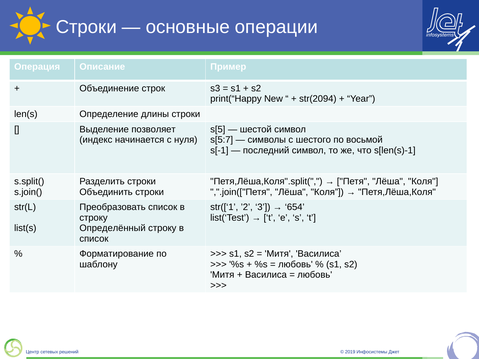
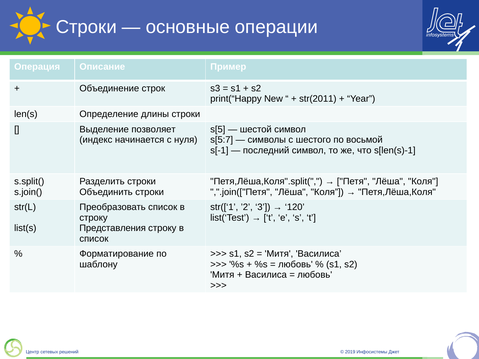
str(2094: str(2094 -> str(2011 (318, 99)
654: 654 -> 120 (295, 207)
Определённый: Определённый -> Представления (113, 228)
